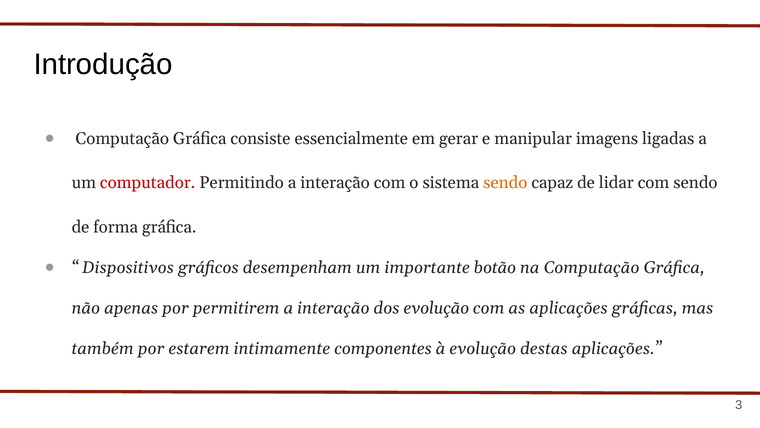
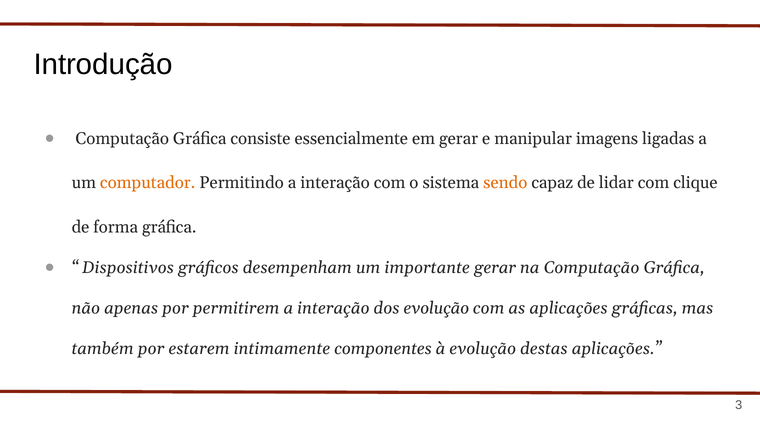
computador colour: red -> orange (148, 183)
com sendo: sendo -> clique (695, 183)
importante botão: botão -> gerar (495, 267)
